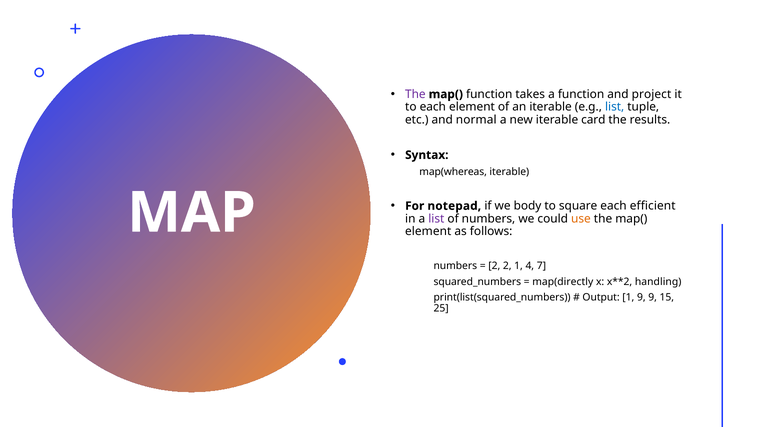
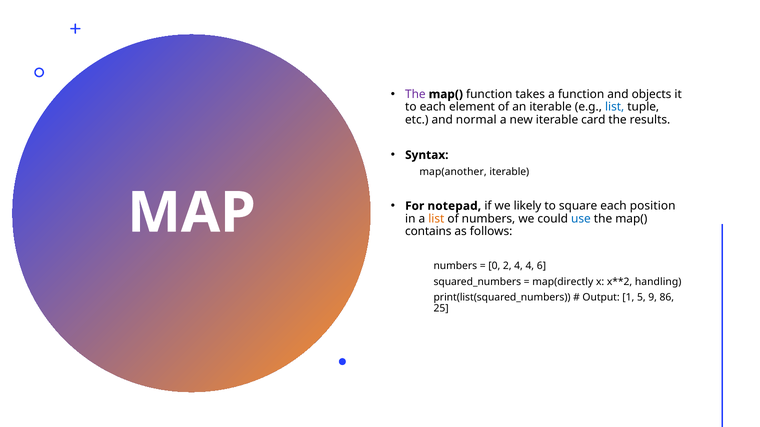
project: project -> objects (652, 94)
map(whereas: map(whereas -> map(another (453, 172)
body: body -> likely (528, 206)
efficient: efficient -> position (653, 206)
list colour: purple -> orange (436, 219)
use colour: orange -> blue (581, 219)
element: element -> contains (428, 232)
2: 2 -> 0 (494, 266)
2 1: 1 -> 4 (519, 266)
7: 7 -> 6 (541, 266)
1 9: 9 -> 5 (641, 298)
15: 15 -> 86 (667, 298)
